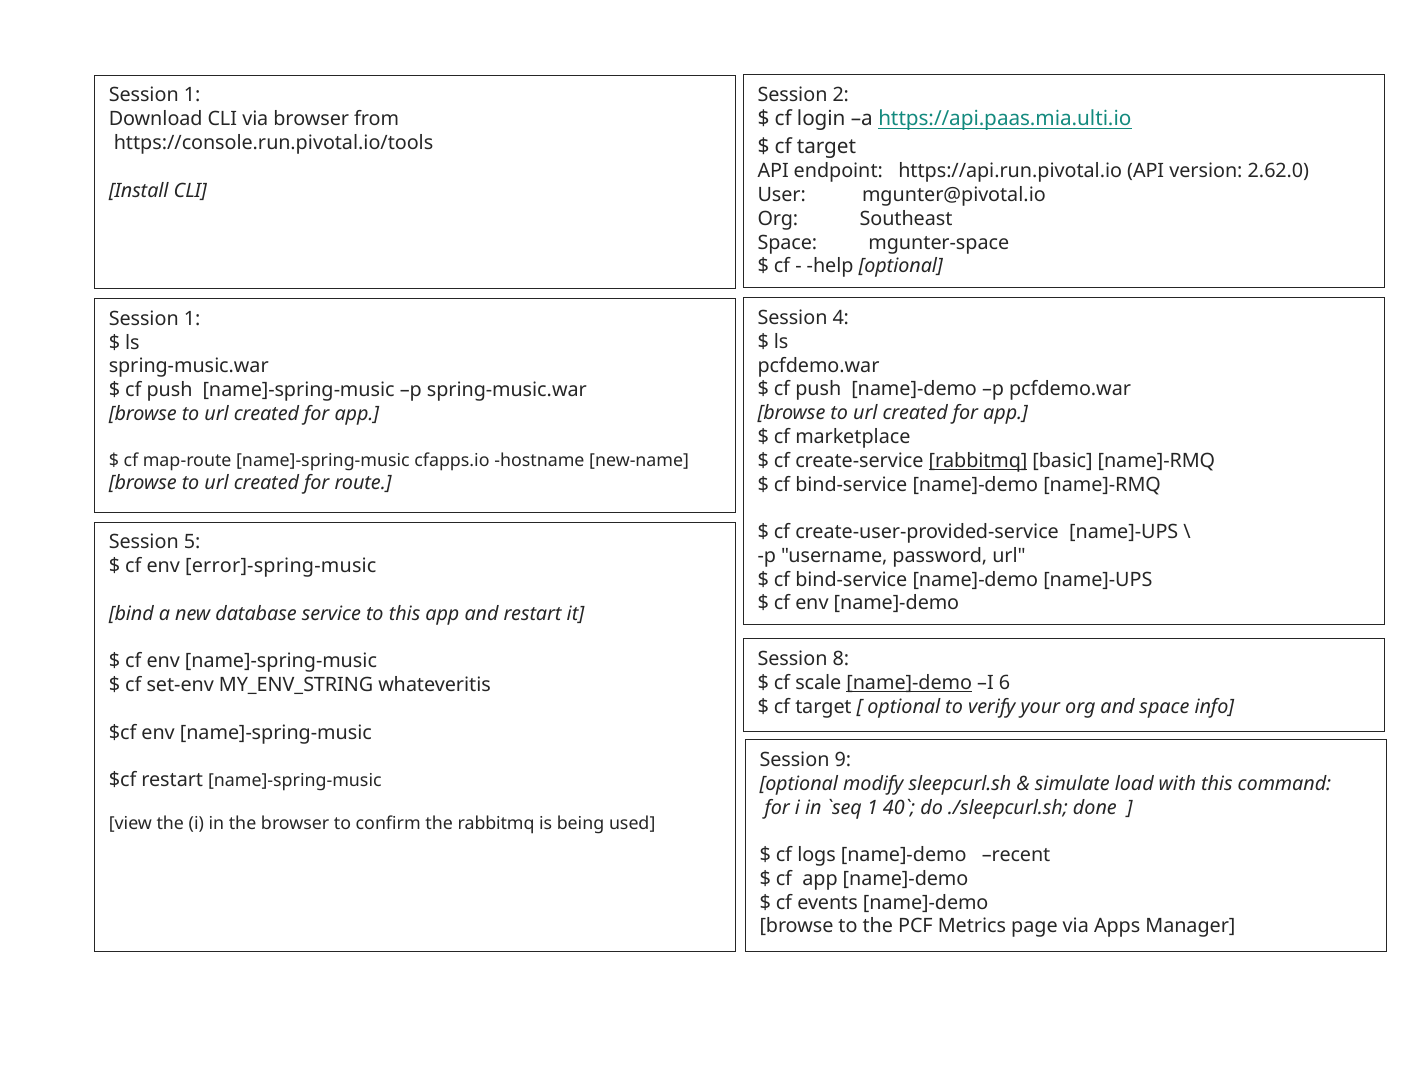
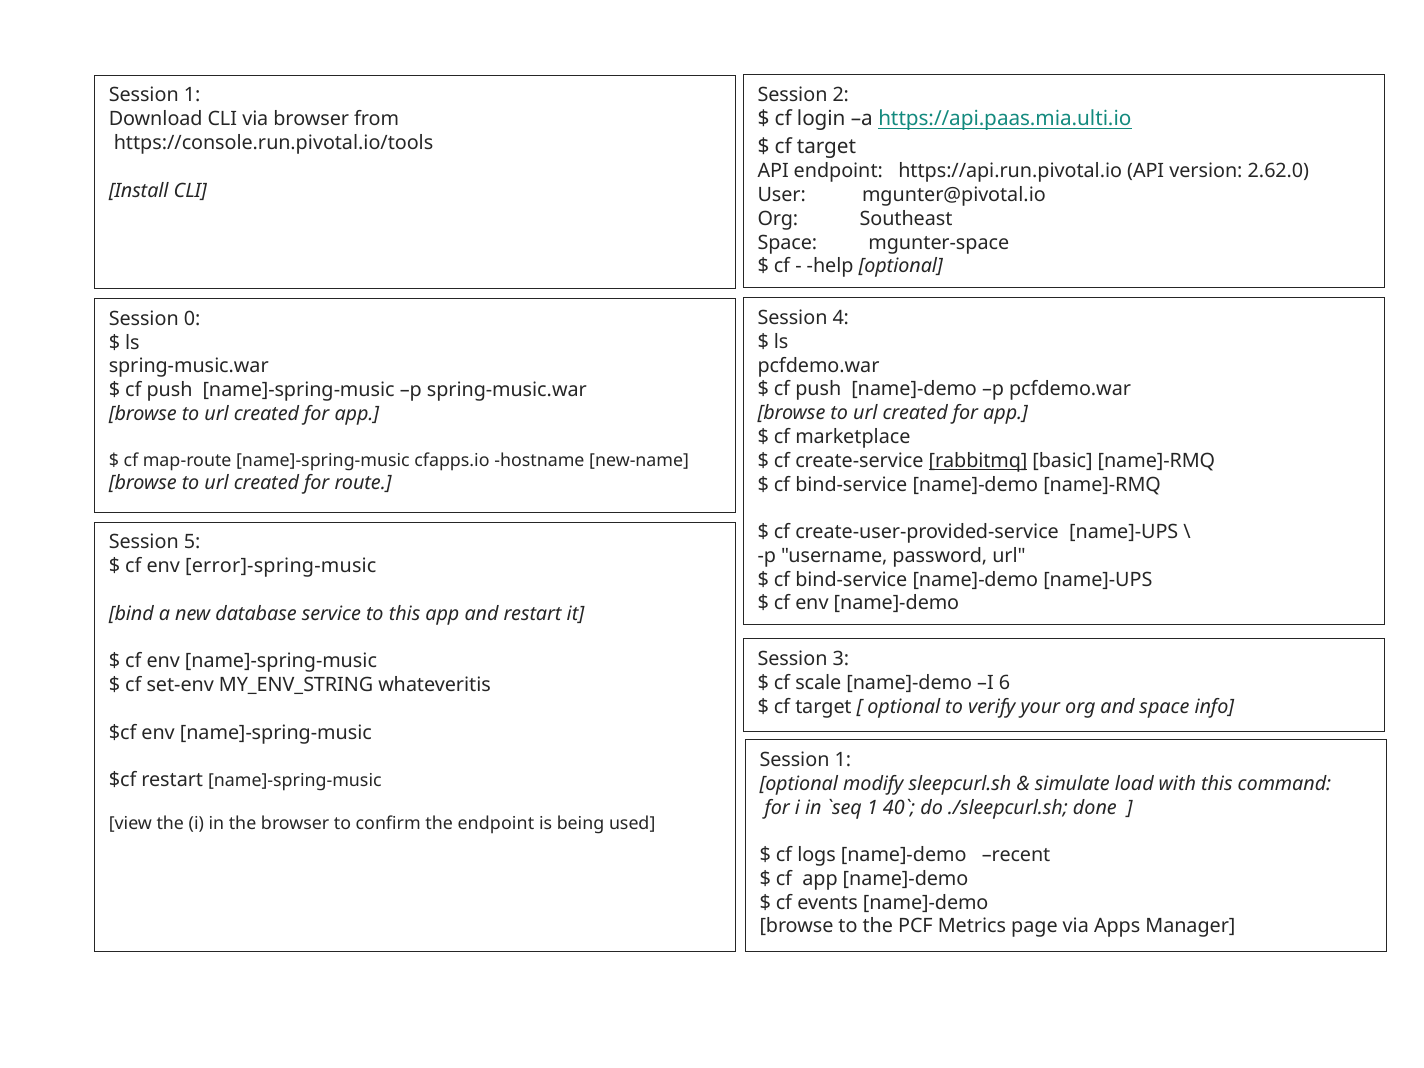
1: 1 -> 0 (192, 319)
8: 8 -> 3 (841, 659)
name]-demo underline: present -> none (909, 683)
9: 9 -> 1 (843, 760)
the rabbitmq: rabbitmq -> endpoint (496, 824)
